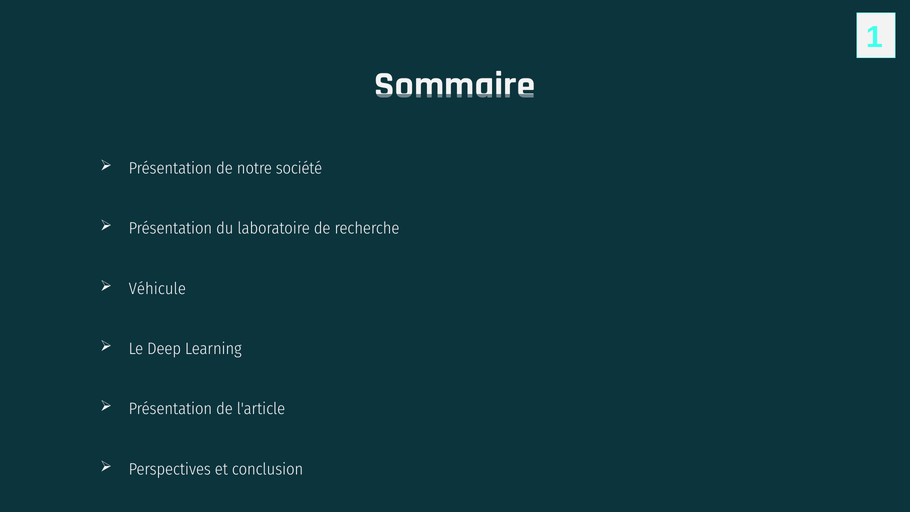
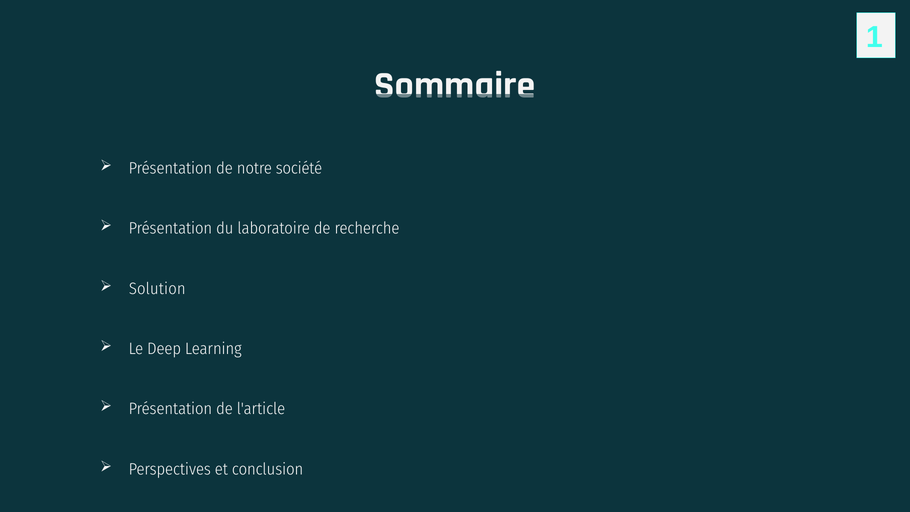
Véhicule: Véhicule -> Solution (157, 289)
